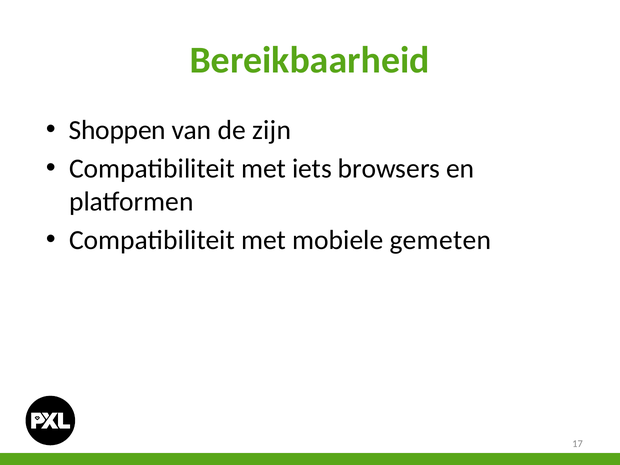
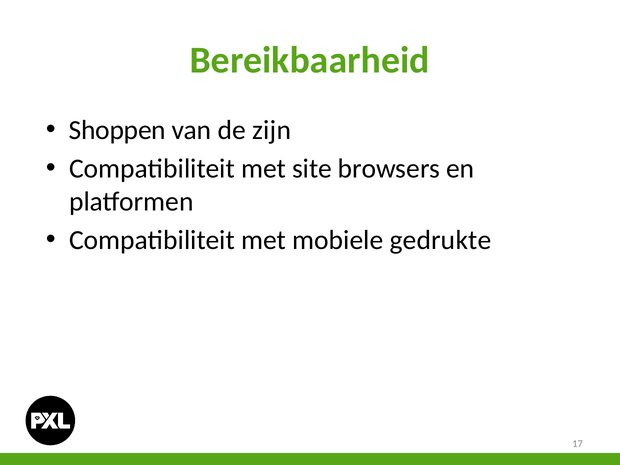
iets: iets -> site (312, 169)
gemeten: gemeten -> gedrukte (440, 240)
